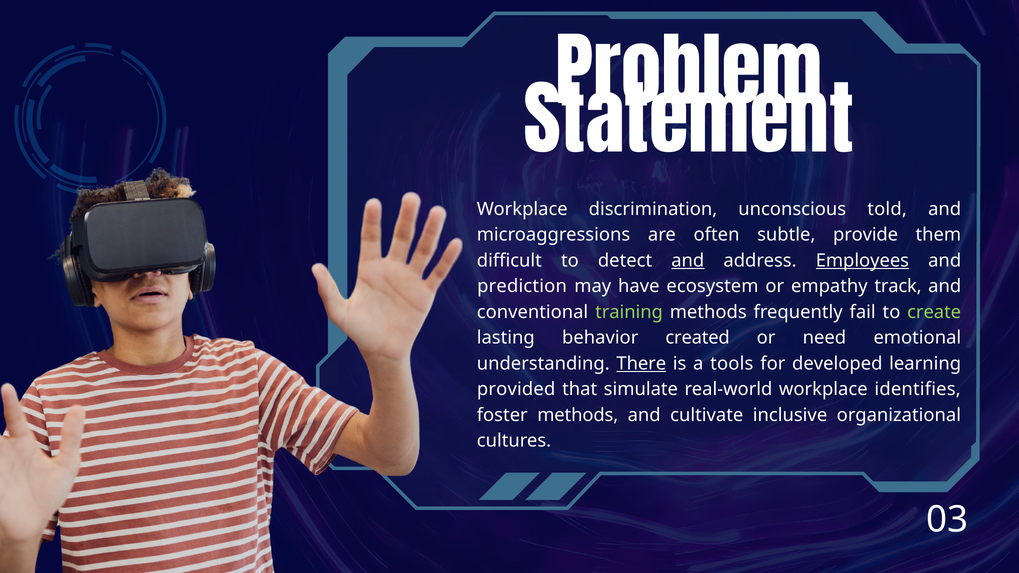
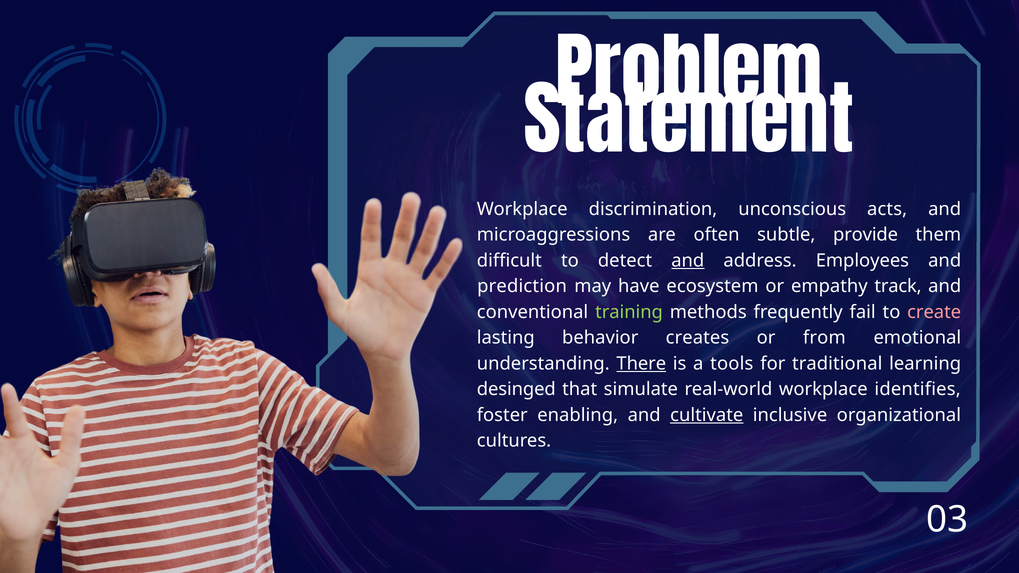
told: told -> acts (887, 209)
Employees underline: present -> none (862, 261)
create colour: light green -> pink (934, 312)
created: created -> creates (697, 338)
need: need -> from (824, 338)
developed: developed -> traditional (837, 364)
provided: provided -> desinged (516, 389)
foster methods: methods -> enabling (578, 415)
cultivate underline: none -> present (707, 415)
